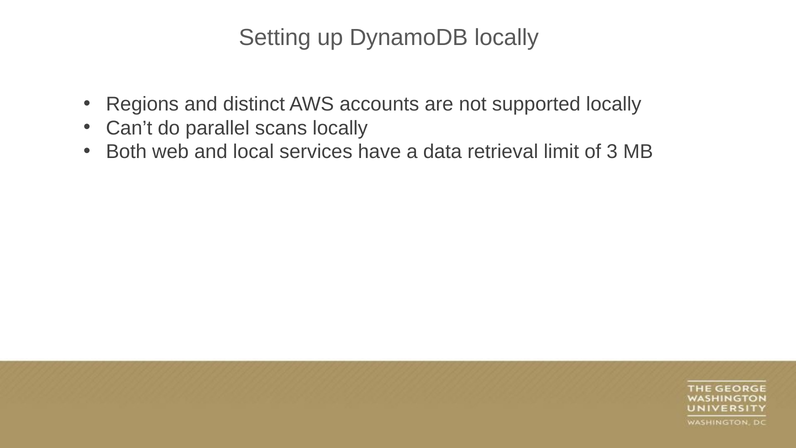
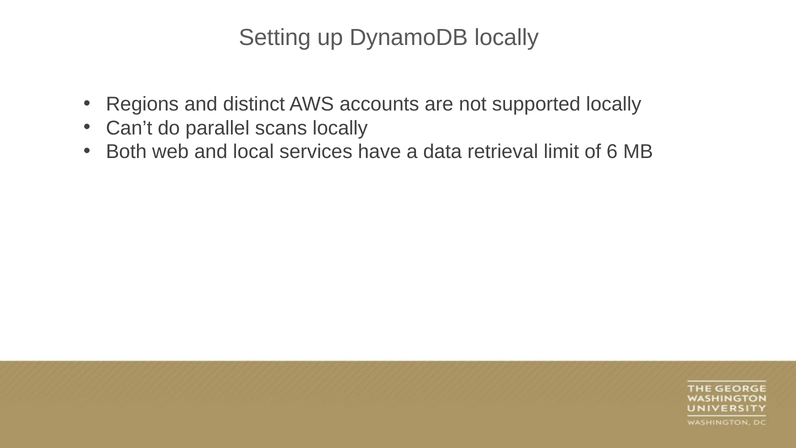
3: 3 -> 6 (612, 152)
